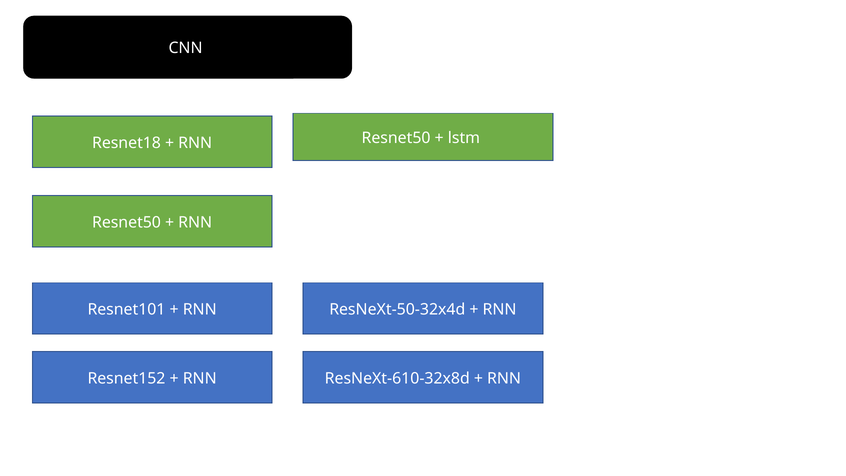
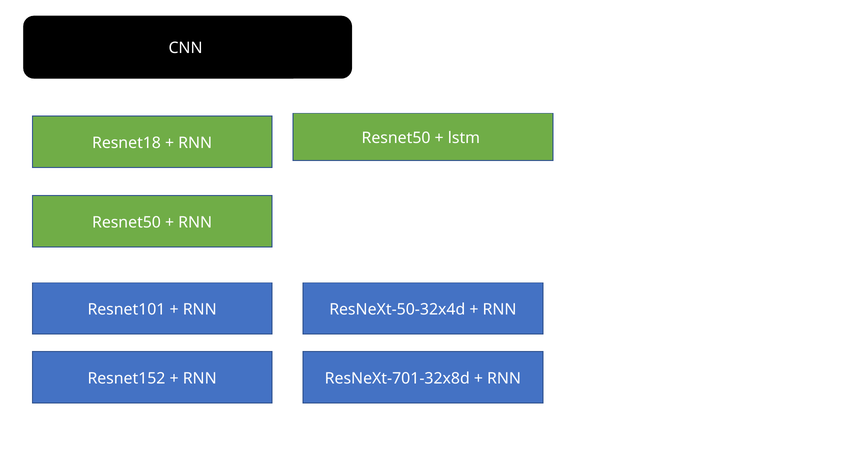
ResNeXt-610-32x8d: ResNeXt-610-32x8d -> ResNeXt-701-32x8d (397, 378)
